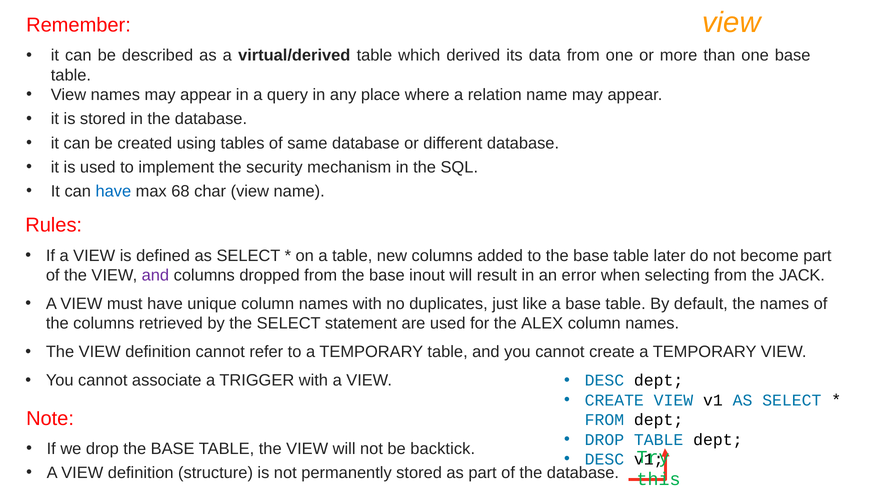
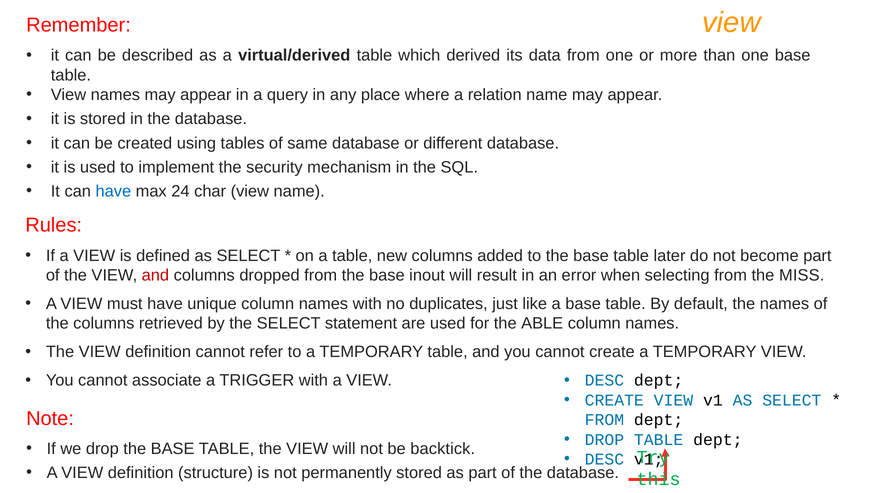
68: 68 -> 24 (180, 191)
and colour: purple -> red (155, 276)
JACK: JACK -> MISS (802, 276)
ALEX: ALEX -> ABLE (542, 324)
